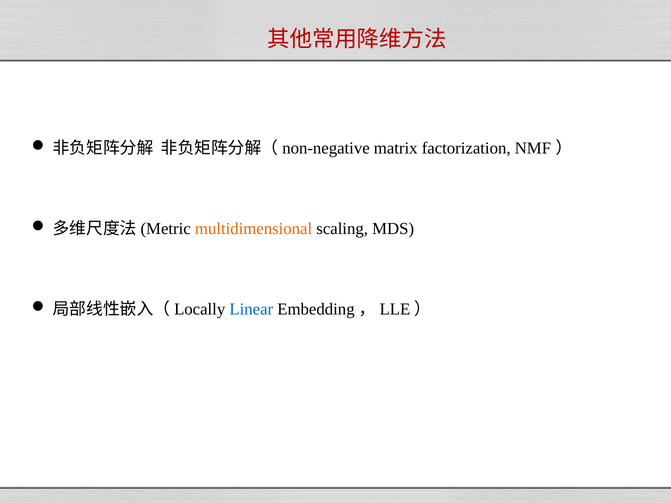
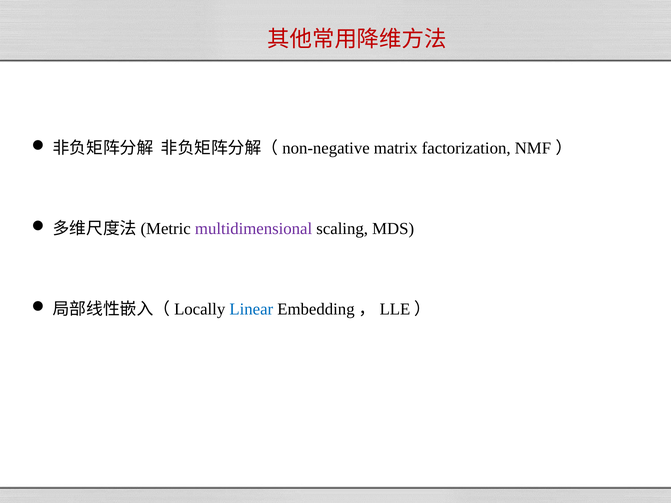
multidimensional colour: orange -> purple (254, 229)
